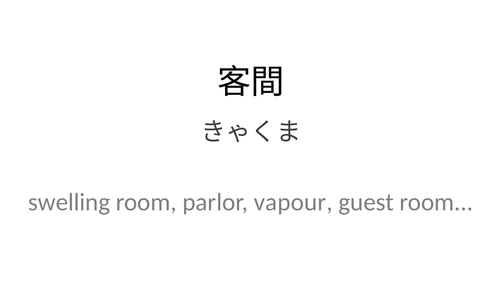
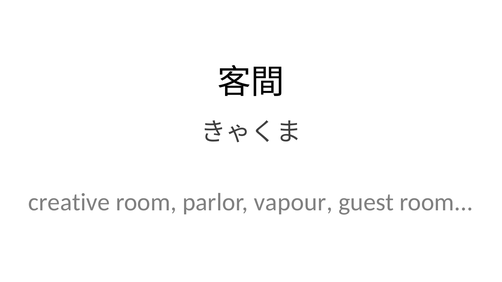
swelling: swelling -> creative (69, 203)
